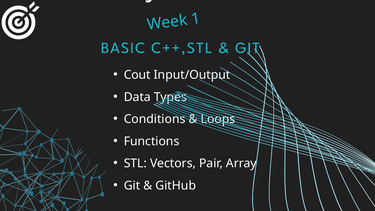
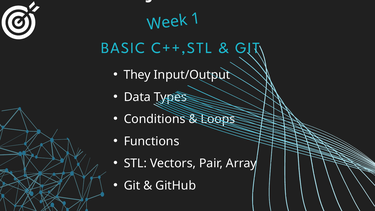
Cout: Cout -> They (137, 75)
